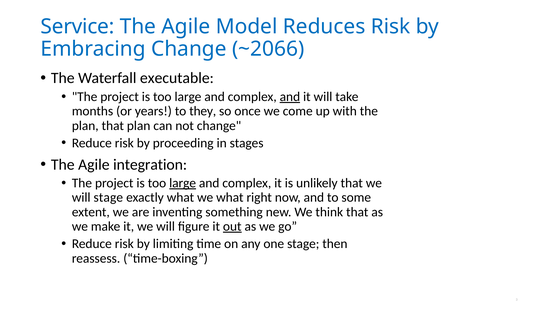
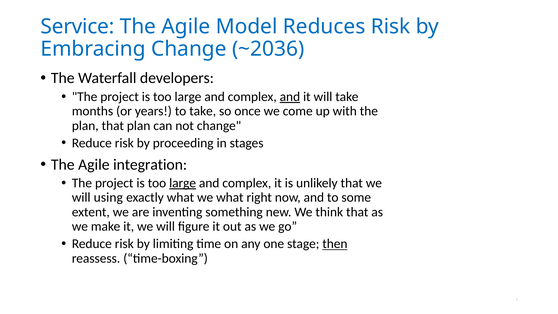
~2066: ~2066 -> ~2036 (268, 49)
executable: executable -> developers (177, 78)
to they: they -> take (203, 111)
will stage: stage -> using (108, 197)
out underline: present -> none (232, 226)
then underline: none -> present (335, 244)
